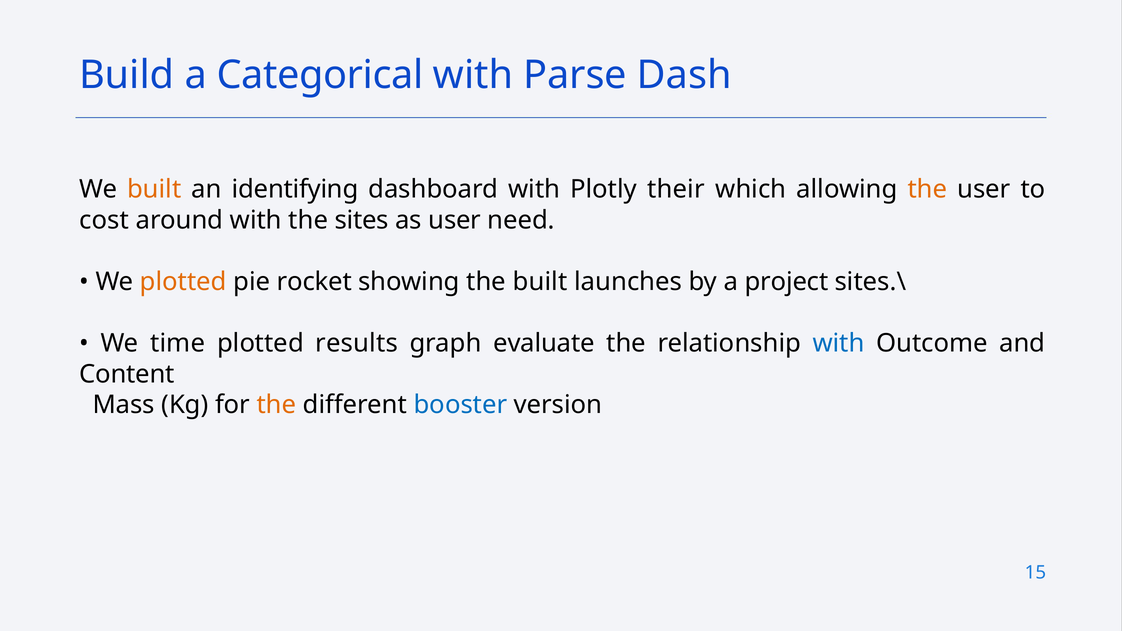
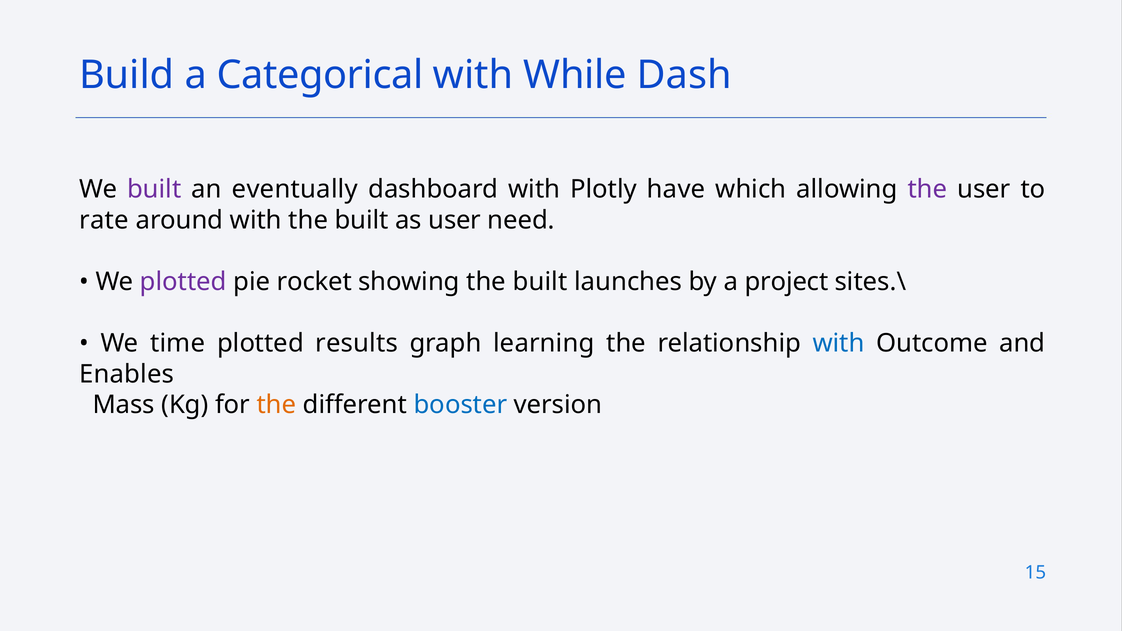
Parse: Parse -> While (575, 75)
built colour: orange -> purple (154, 189)
identifying: identifying -> eventually (295, 189)
their: their -> have (676, 189)
the colour: orange -> purple (927, 189)
cost: cost -> rate (104, 220)
with the sites: sites -> built (362, 220)
plotted colour: orange -> purple (183, 282)
evaluate: evaluate -> learning (544, 343)
Content: Content -> Enables (127, 374)
